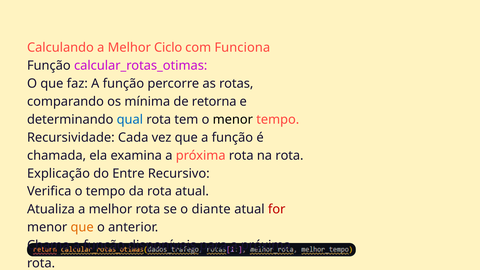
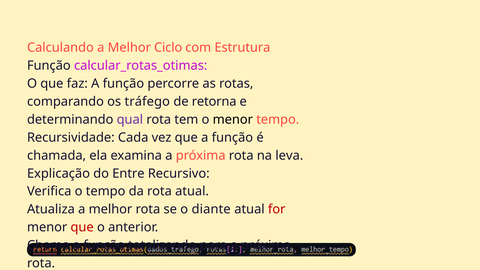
Funciona: Funciona -> Estrutura (242, 48)
mínima: mínima -> tráfego (147, 102)
qual colour: blue -> purple (130, 119)
na rota: rota -> leva (289, 155)
que colour: orange -> red (82, 227)
disponíveis: disponíveis -> totalizando (162, 245)
